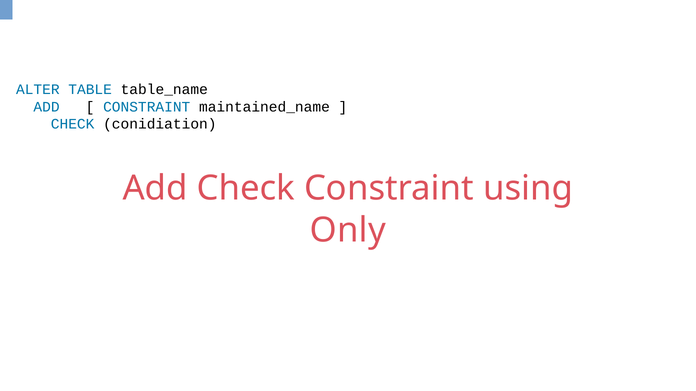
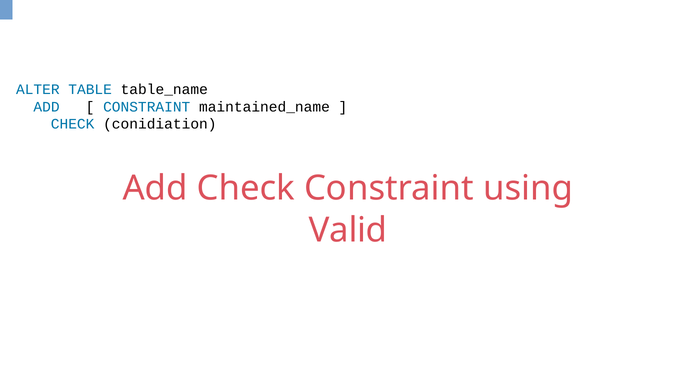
Only: Only -> Valid (348, 230)
